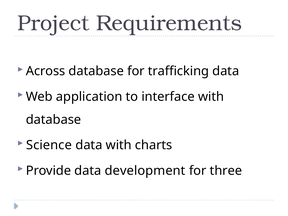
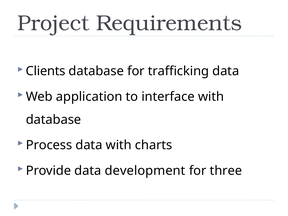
Across: Across -> Clients (46, 71)
Science: Science -> Process (49, 145)
